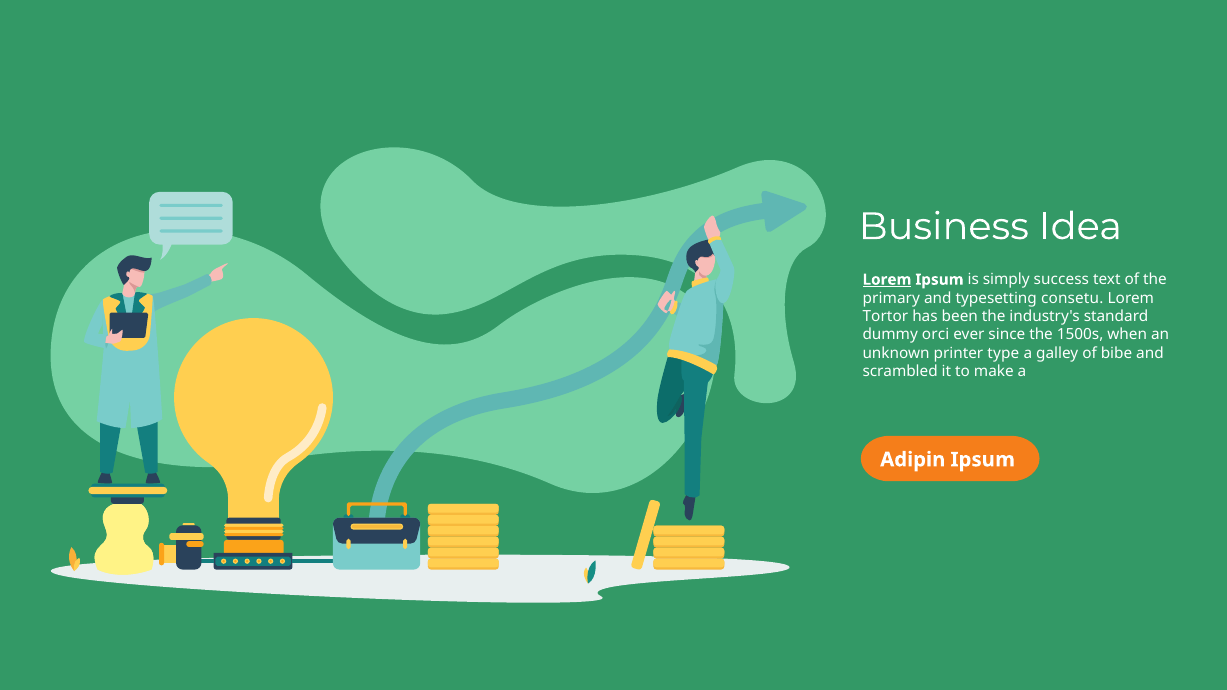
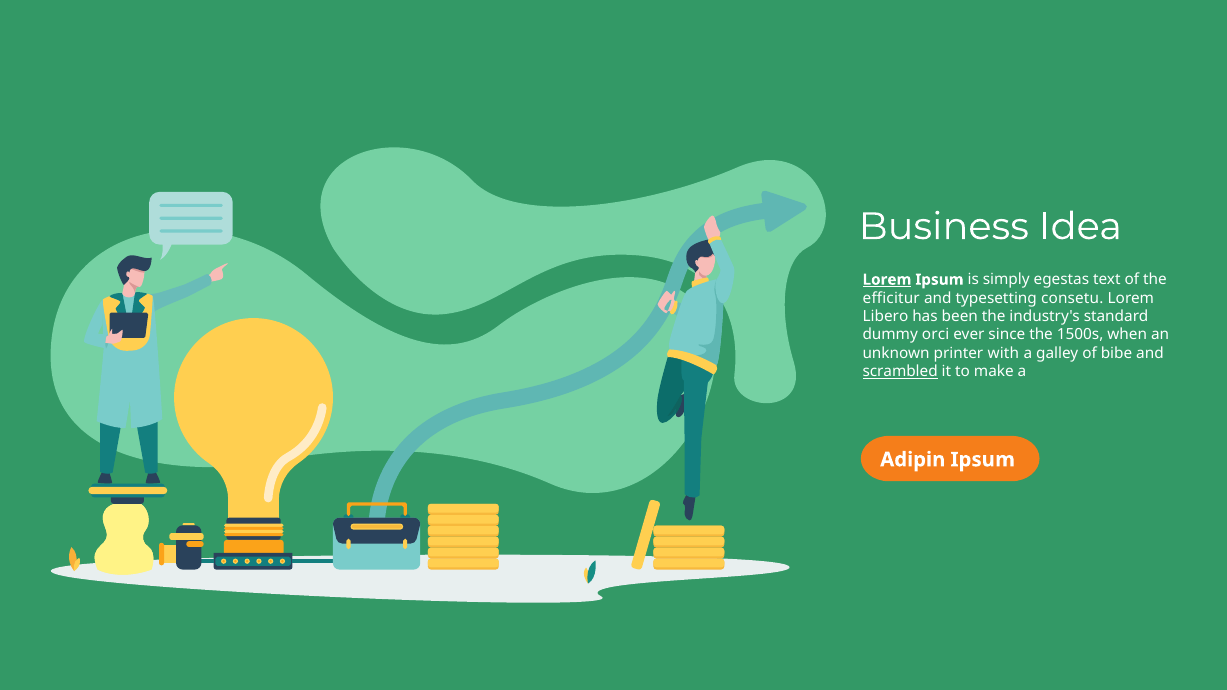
success: success -> egestas (1061, 280)
primary: primary -> efficitur (891, 298)
Tortor: Tortor -> Libero (885, 317)
type: type -> with (1003, 353)
scrambled underline: none -> present (900, 372)
